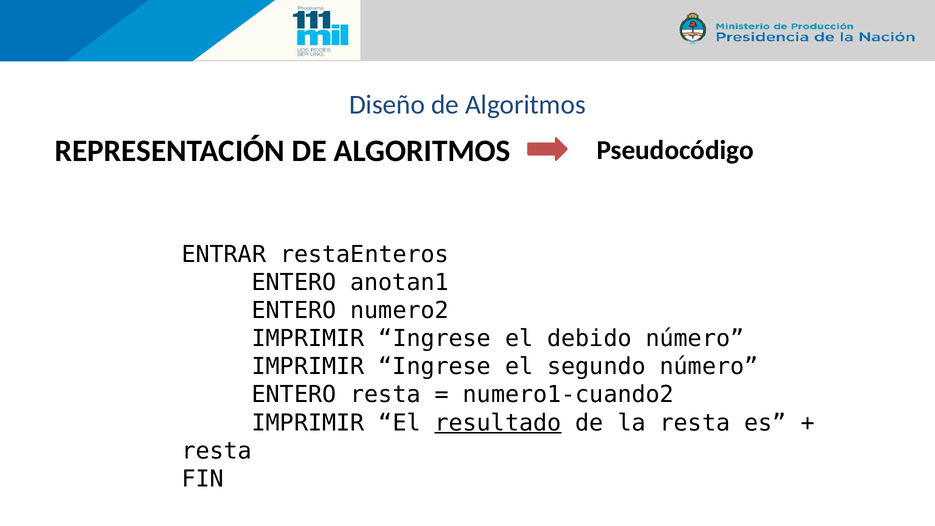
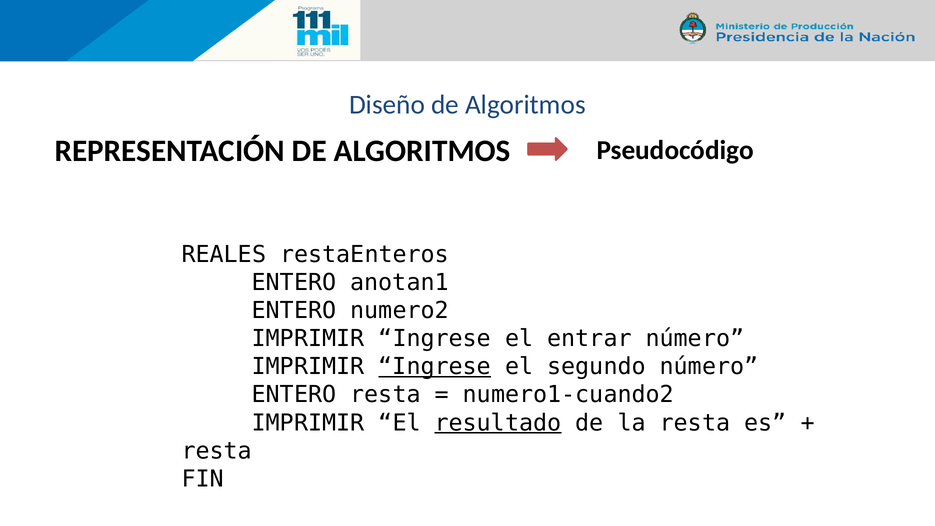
ENTRAR: ENTRAR -> REALES (224, 254)
debido: debido -> entrar (589, 339)
Ingrese underline: none -> present (435, 367)
